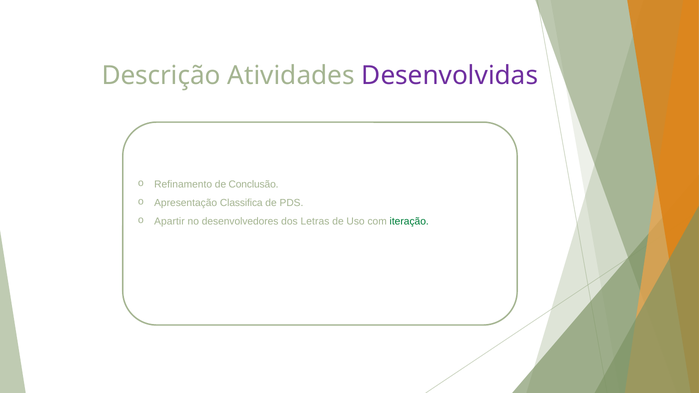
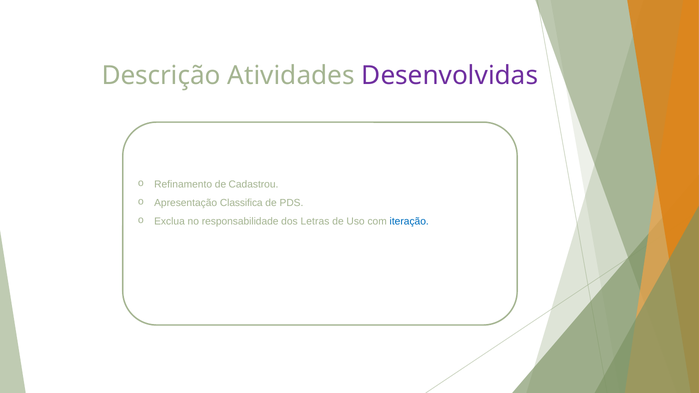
Conclusão: Conclusão -> Cadastrou (253, 185)
Apartir: Apartir -> Exclua (170, 221)
desenvolvedores: desenvolvedores -> responsabilidade (240, 221)
iteração colour: green -> blue (409, 221)
